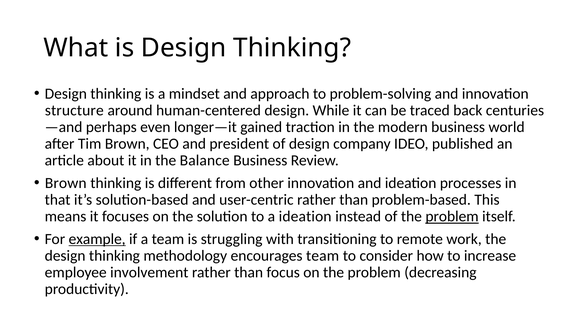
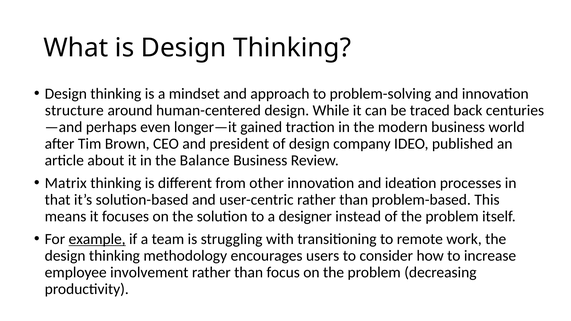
Brown: Brown -> Matrix (66, 183)
a ideation: ideation -> designer (305, 217)
problem underline: present -> none (452, 217)
encourages team: team -> users (323, 256)
